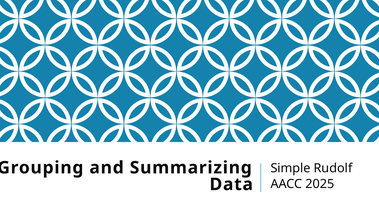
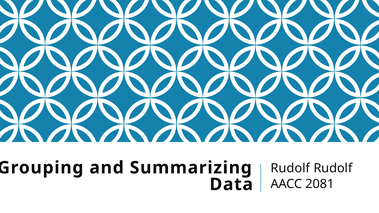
Simple: Simple -> Rudolf (290, 168)
2025: 2025 -> 2081 (320, 184)
